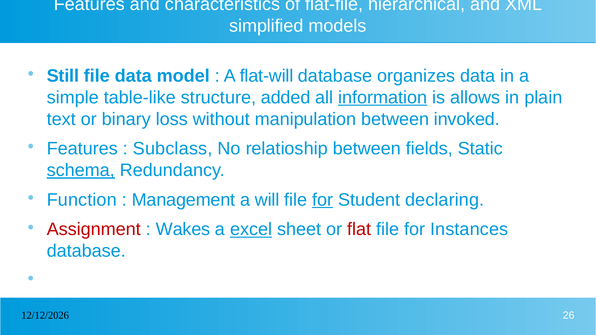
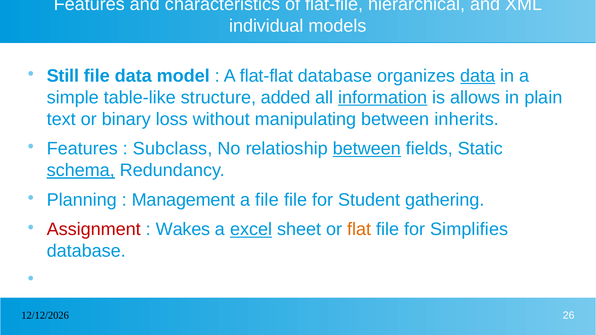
simplified: simplified -> individual (266, 26)
flat-will: flat-will -> flat-flat (267, 76)
data underline: none -> present (478, 76)
manipulation: manipulation -> manipulating (306, 119)
invoked: invoked -> inherits (467, 119)
between underline: none -> present (367, 149)
Function: Function -> Planning (82, 200)
a will: will -> file (267, 200)
for underline: present -> none (323, 200)
declaring: declaring -> gathering (445, 200)
flat colour: red -> orange (359, 230)
Instances: Instances -> Simplifies (469, 230)
